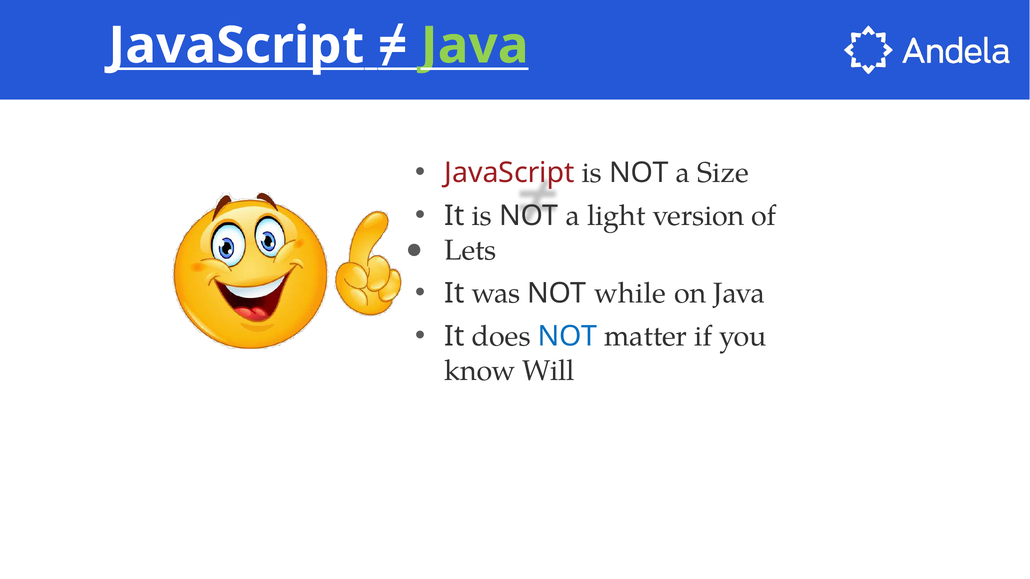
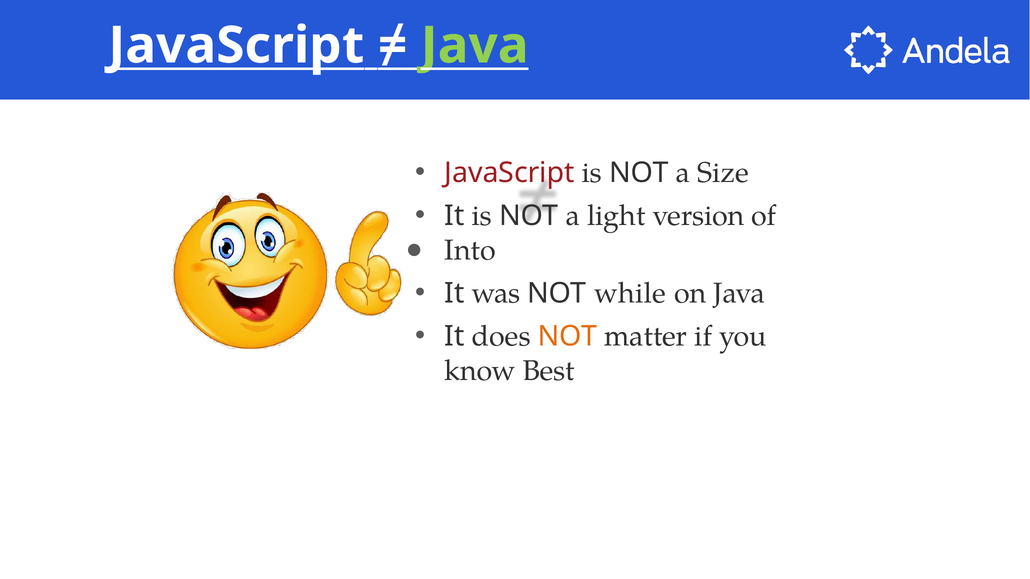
Lets: Lets -> Into (470, 251)
NOT colour: blue -> orange (567, 337)
Will: Will -> Best (548, 371)
